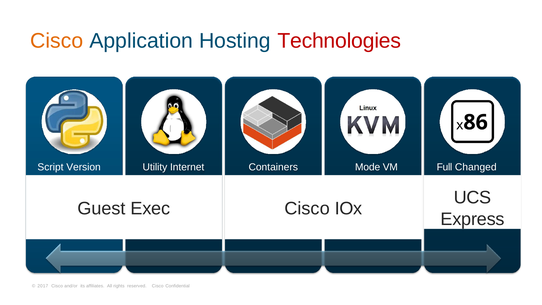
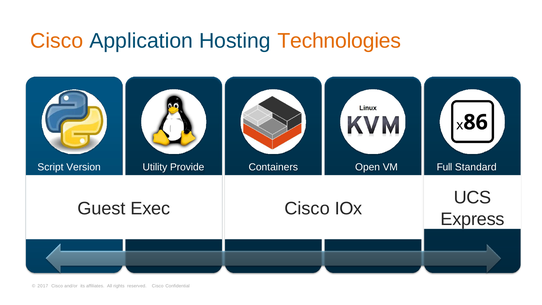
Technologies colour: red -> orange (339, 41)
Internet: Internet -> Provide (187, 167)
Mode: Mode -> Open (368, 167)
Changed: Changed -> Standard (476, 167)
